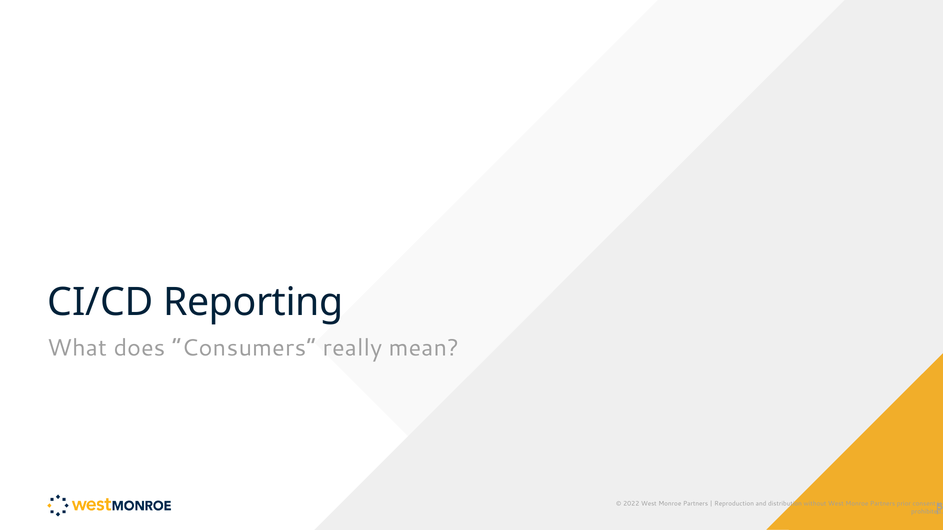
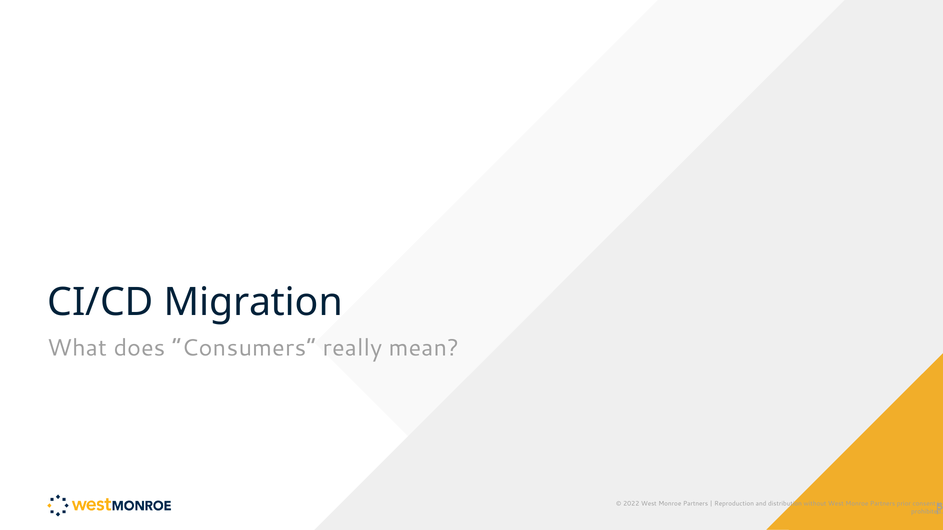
Reporting: Reporting -> Migration (253, 303)
